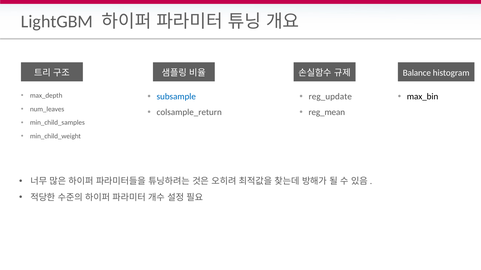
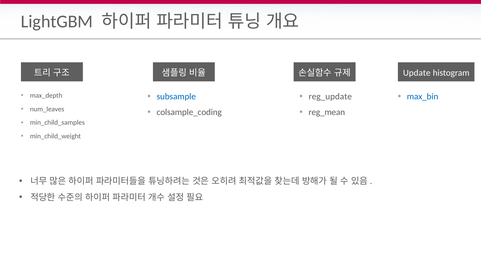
Balance: Balance -> Update (417, 73)
max_bin colour: black -> blue (423, 97)
colsample_return: colsample_return -> colsample_coding (189, 113)
